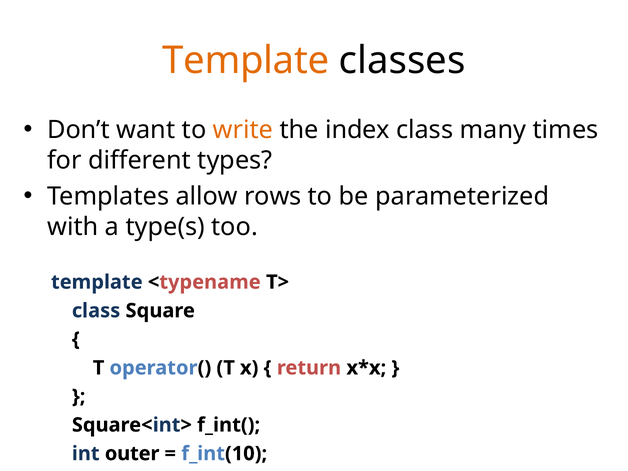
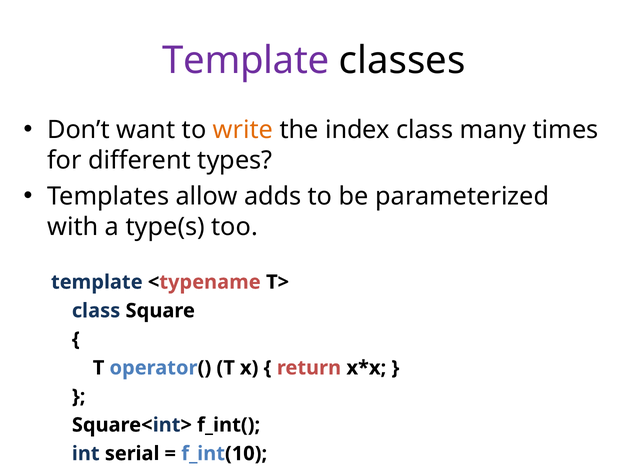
Template colour: orange -> purple (246, 61)
rows: rows -> adds (273, 196)
outer: outer -> serial (132, 454)
